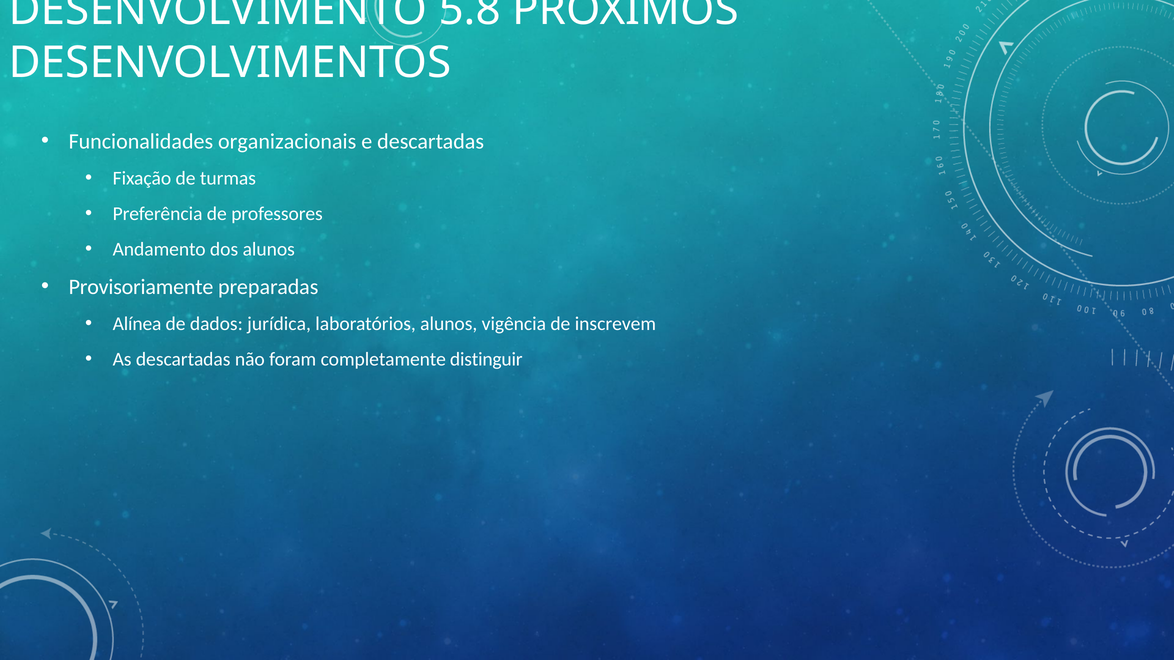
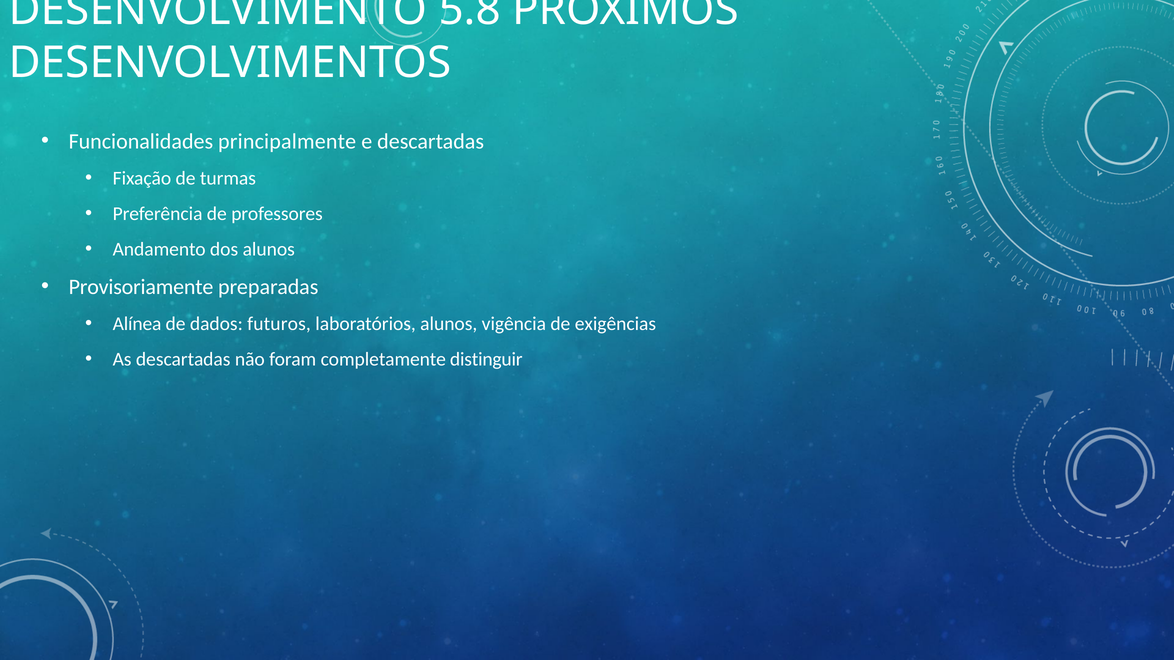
organizacionais: organizacionais -> principalmente (287, 141)
jurídica: jurídica -> futuros (279, 324)
inscrevem: inscrevem -> exigências (615, 324)
